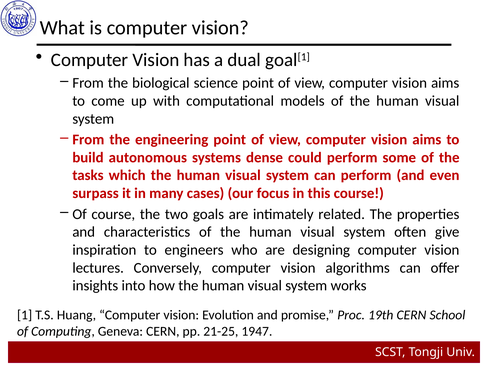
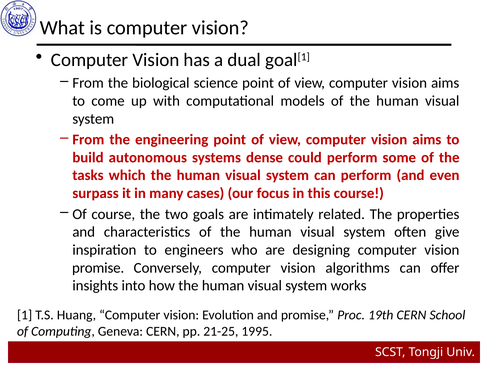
lectures: lectures -> promise (98, 268)
1947: 1947 -> 1995 (257, 331)
